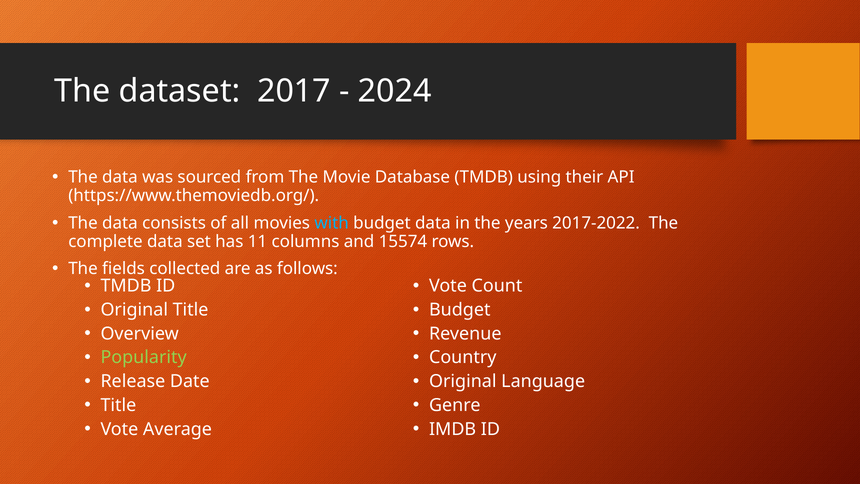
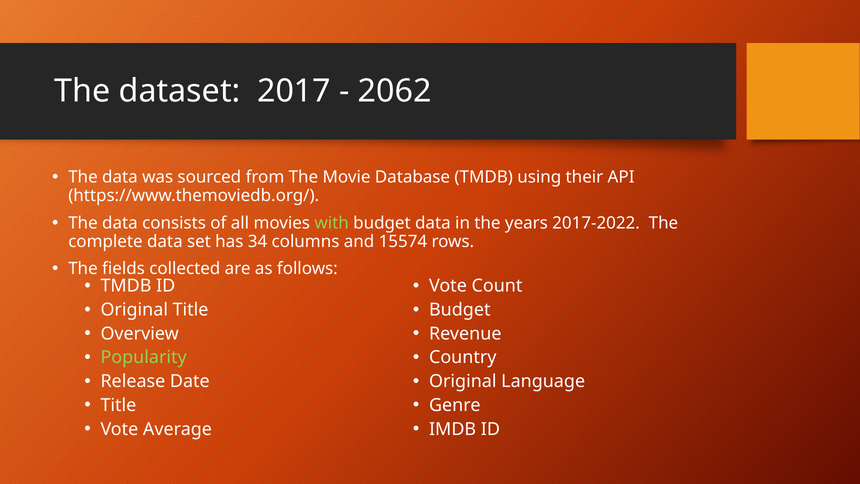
2024: 2024 -> 2062 (395, 91)
with colour: light blue -> light green (332, 223)
11: 11 -> 34 (257, 241)
